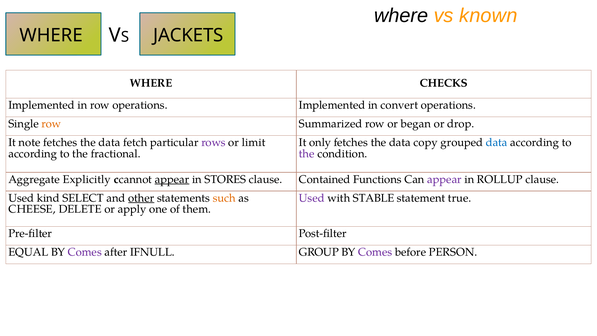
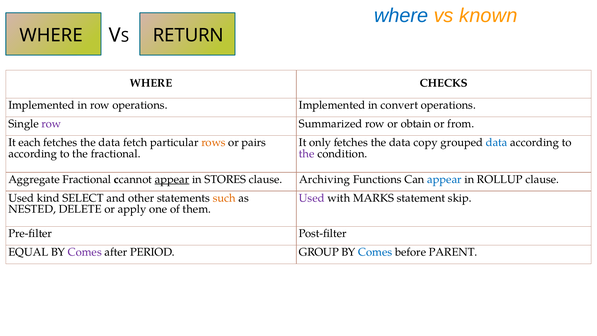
where colour: black -> blue (401, 16)
JACKETS: JACKETS -> RETURN (188, 35)
row colour: orange -> purple (51, 124)
began: began -> obtain (416, 124)
drop: drop -> from (461, 124)
note: note -> each (30, 142)
rows colour: purple -> orange (214, 142)
limit: limit -> pairs (254, 142)
Aggregate Explicitly: Explicitly -> Fractional (87, 179)
Contained: Contained -> Archiving (325, 179)
appear colour: purple -> blue (444, 179)
other underline: present -> none (141, 198)
STABLE: STABLE -> MARKS (374, 198)
true: true -> skip (460, 198)
CHEESE: CHEESE -> NESTED (32, 209)
IFNULL: IFNULL -> PERIOD (152, 252)
Comes colour: purple -> blue (375, 252)
PERSON: PERSON -> PARENT (453, 252)
